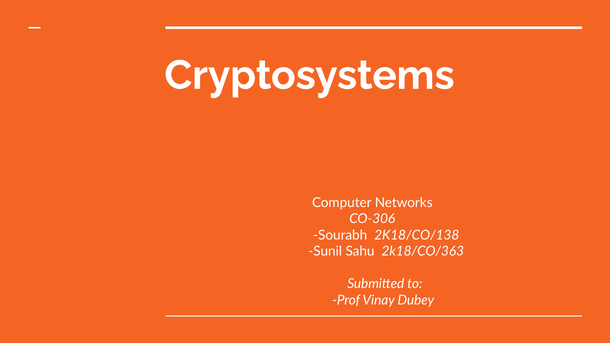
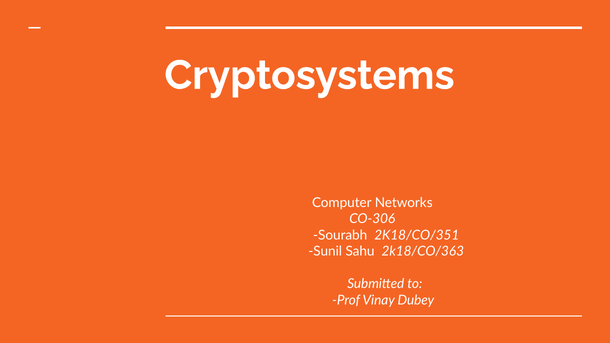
2K18/CO/138: 2K18/CO/138 -> 2K18/CO/351 (417, 235)
